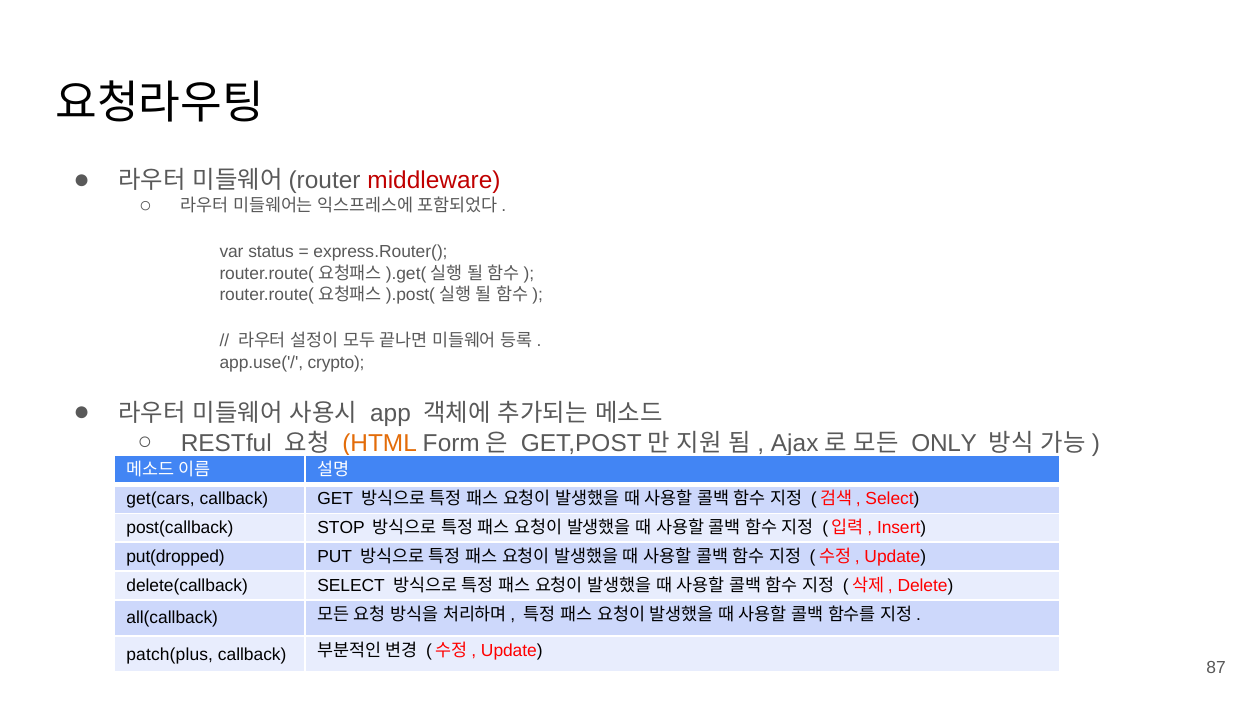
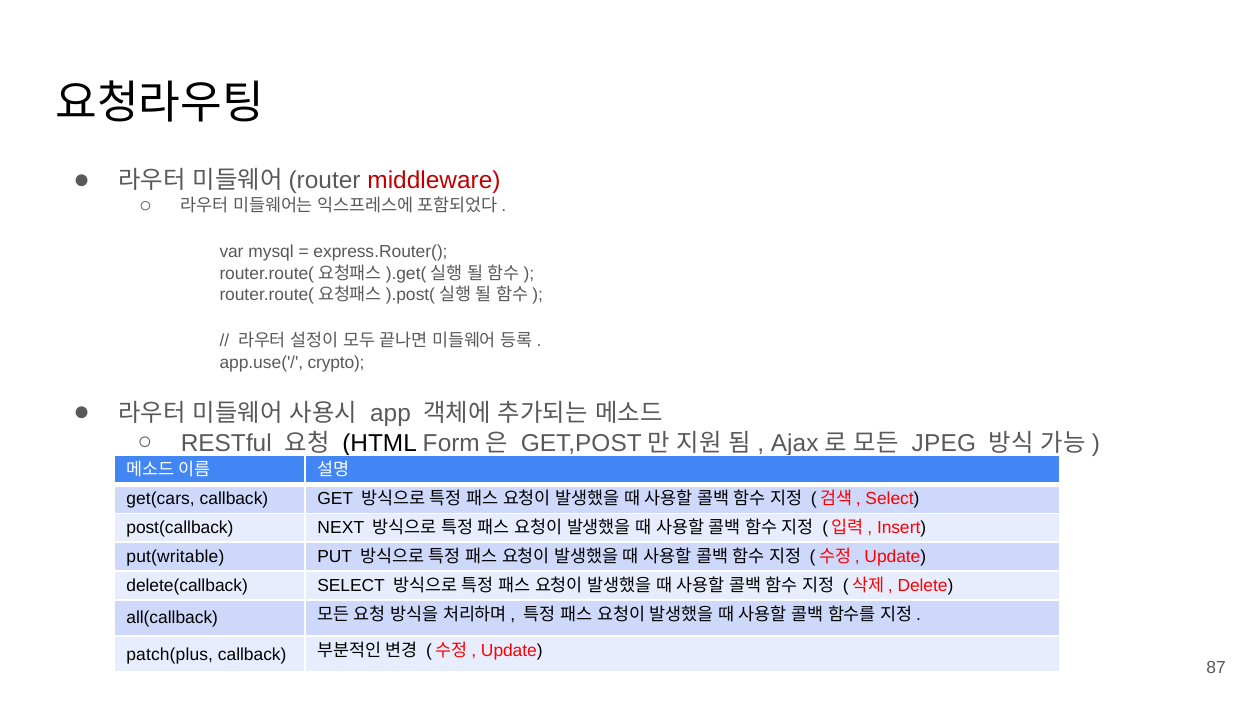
status: status -> mysql (271, 252)
HTML colour: orange -> black (380, 443)
ONLY: ONLY -> JPEG (944, 443)
STOP: STOP -> NEXT (341, 528)
put(dropped: put(dropped -> put(writable (175, 557)
